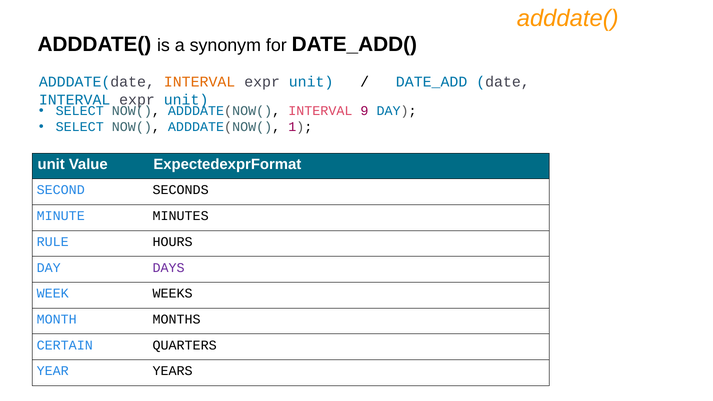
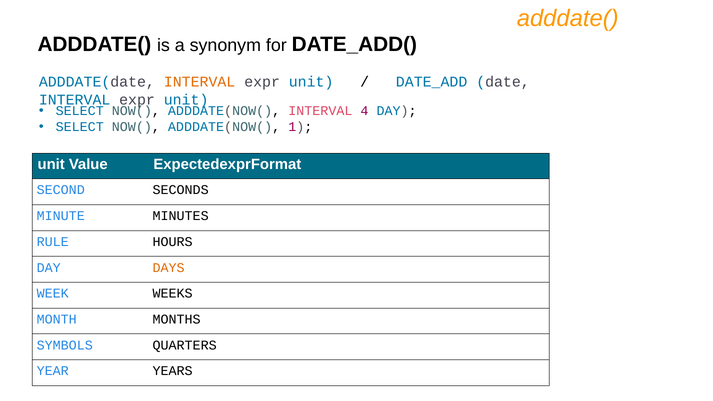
9: 9 -> 4 (364, 111)
DAYS colour: purple -> orange (169, 268)
CERTAIN: CERTAIN -> SYMBOLS (65, 345)
